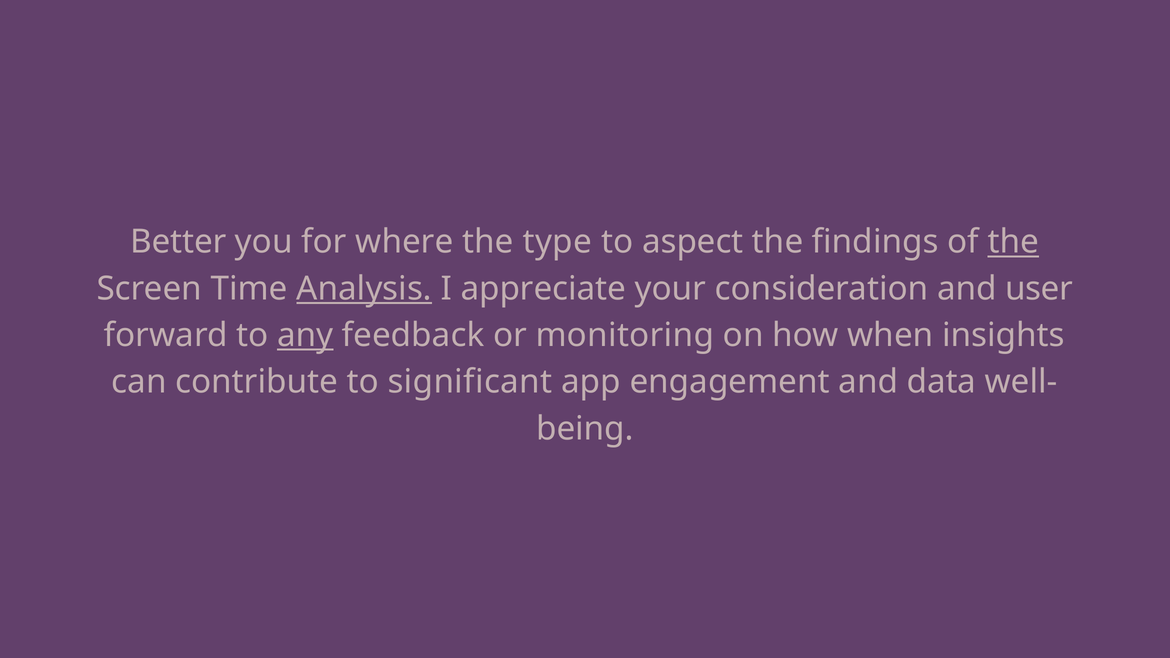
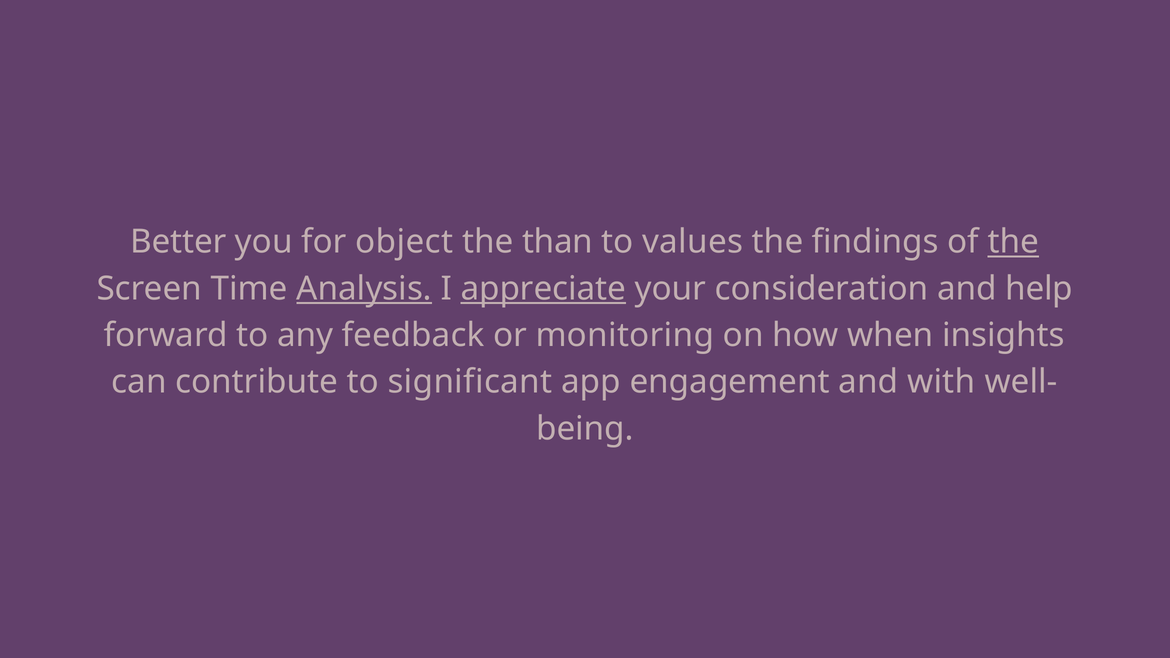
where: where -> object (404, 242)
type: type -> than (558, 242)
aspect: aspect -> values (693, 242)
appreciate underline: none -> present (543, 289)
user: user -> help (1039, 289)
any underline: present -> none (305, 335)
data: data -> with (941, 382)
